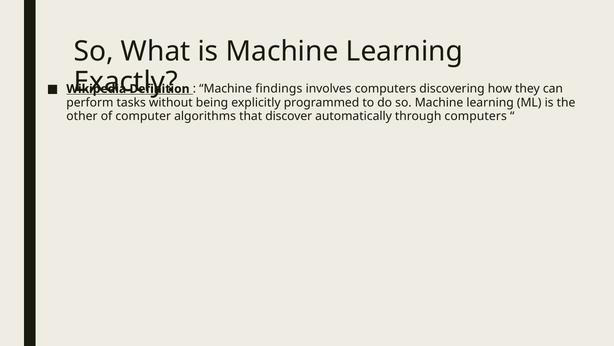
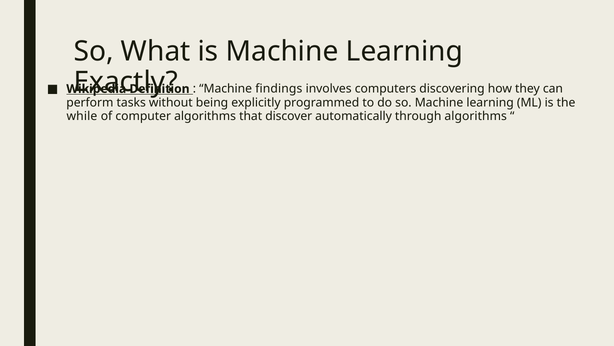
other: other -> while (82, 116)
through computers: computers -> algorithms (476, 116)
